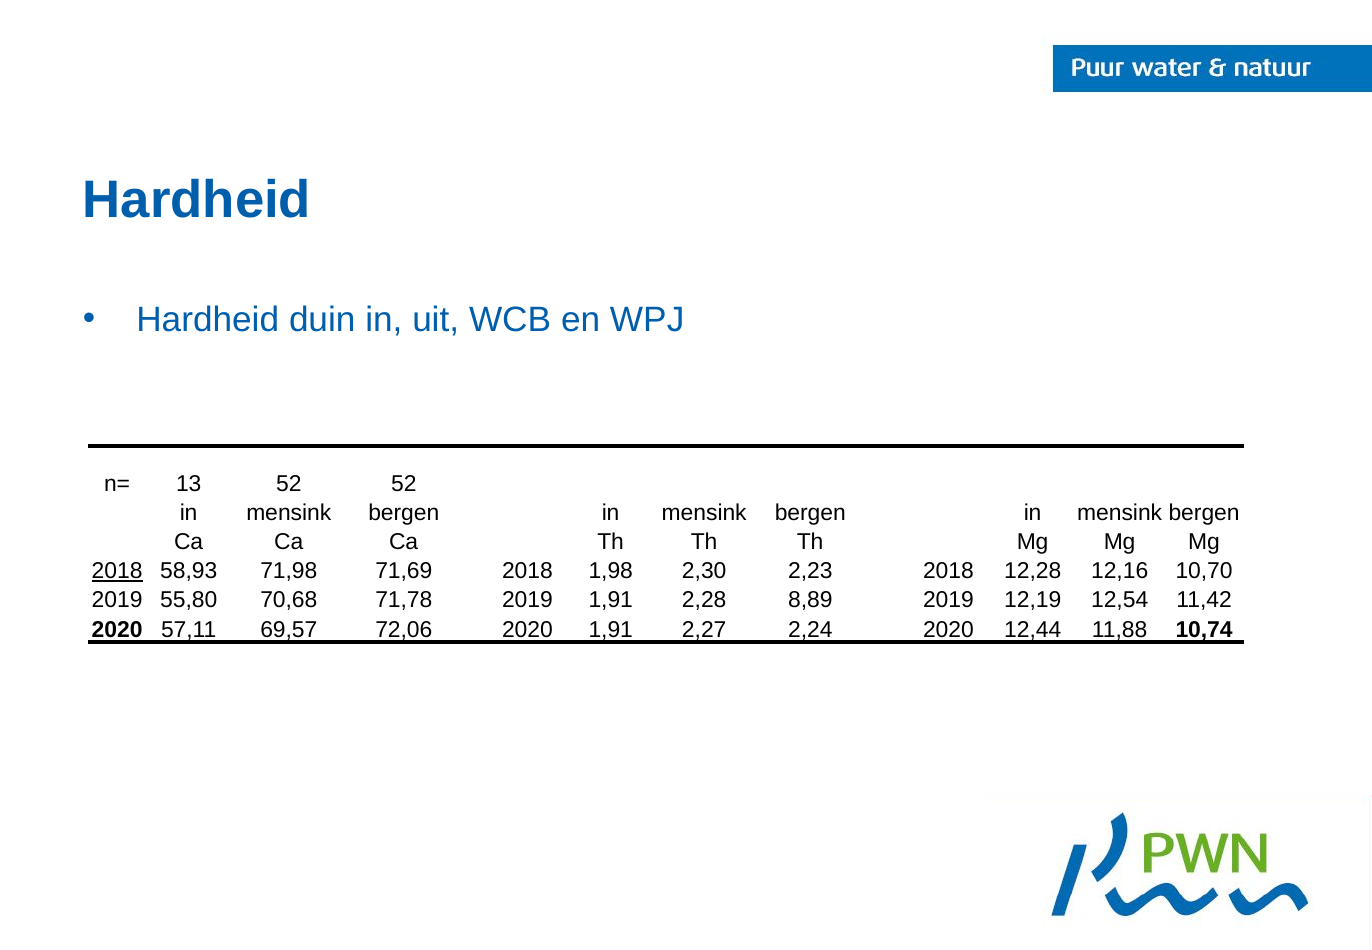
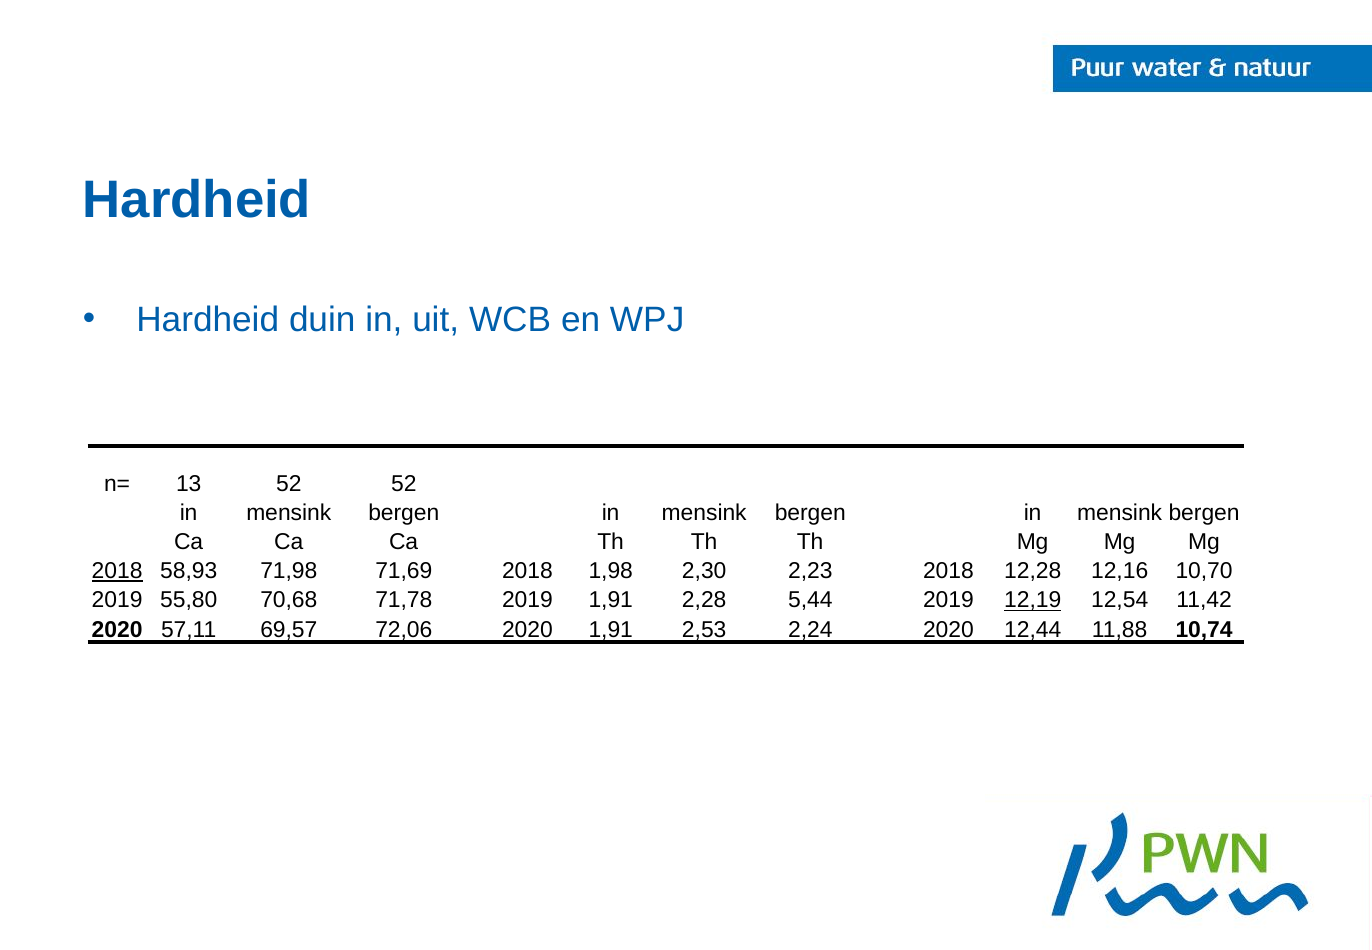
8,89: 8,89 -> 5,44 (810, 600)
12,19 underline: none -> present (1033, 600)
2,27: 2,27 -> 2,53 (704, 630)
